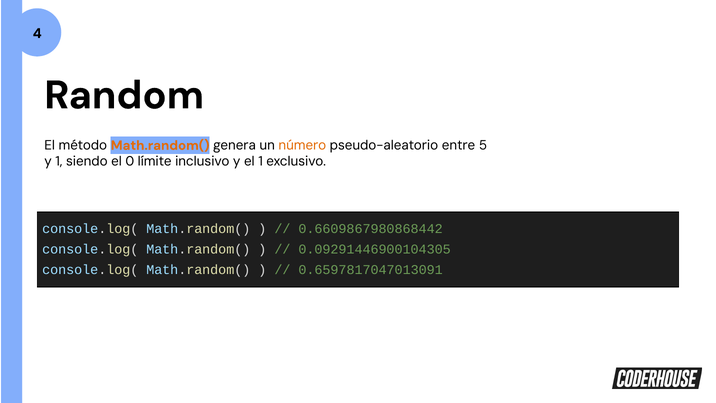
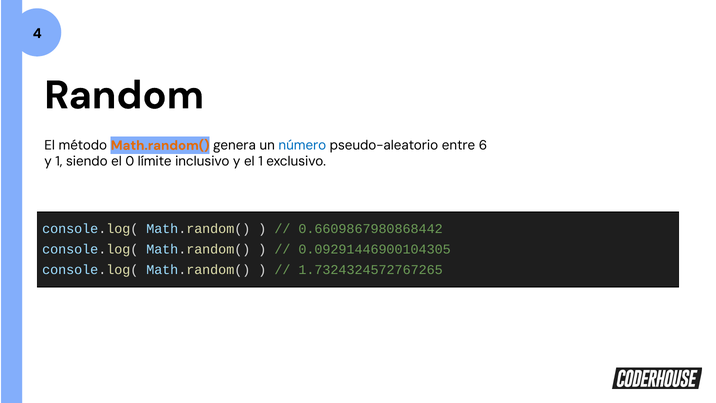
número colour: orange -> blue (302, 145)
5: 5 -> 6 (483, 145)
0.6597817047013091: 0.6597817047013091 -> 1.7324324572767265 (371, 270)
